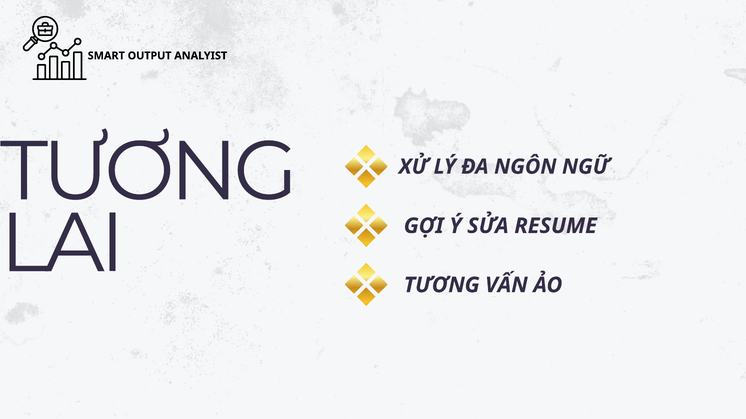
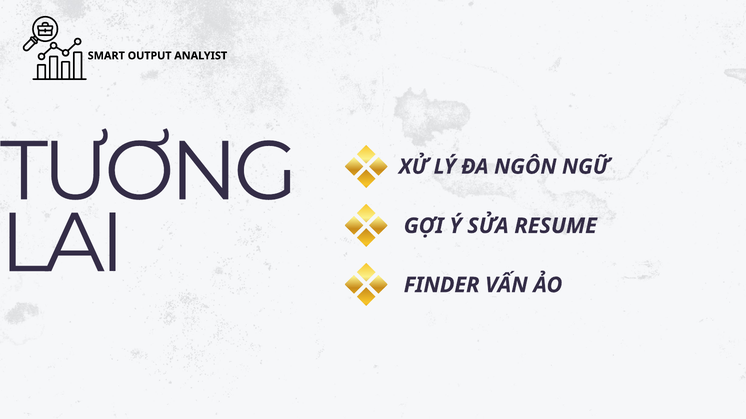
TƯƠNG: TƯƠNG -> FINDER (442, 285)
